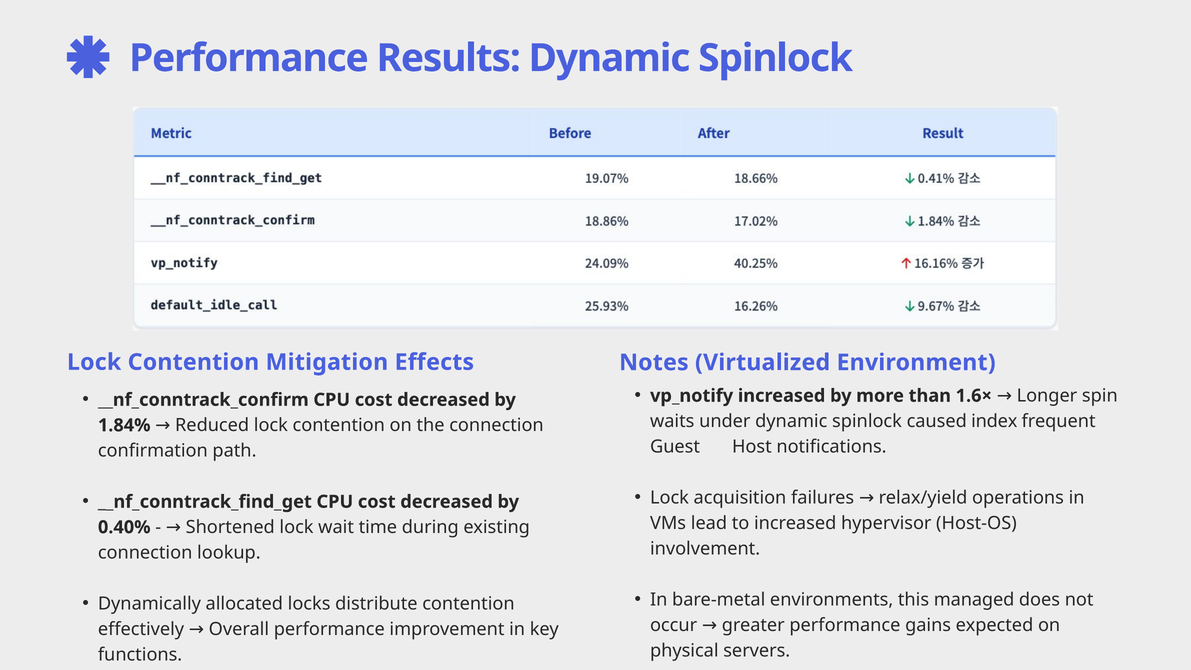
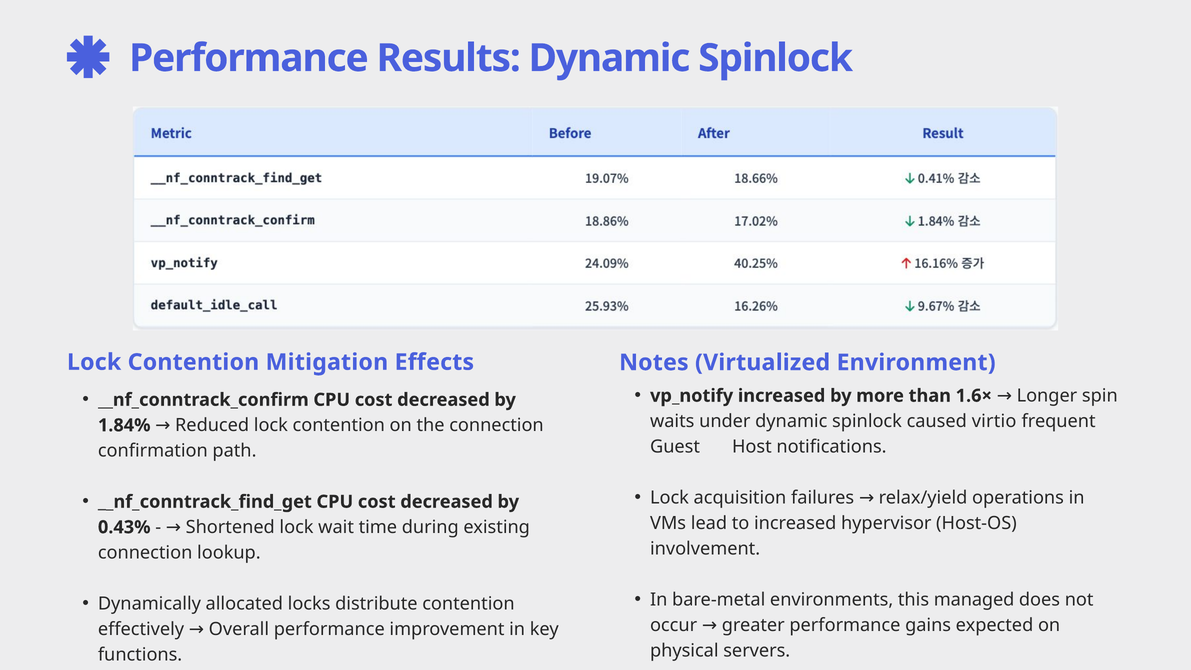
index: index -> virtio (994, 421)
0.40%: 0.40% -> 0.43% (124, 527)
